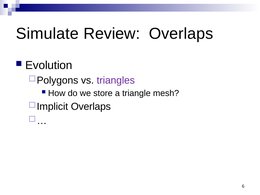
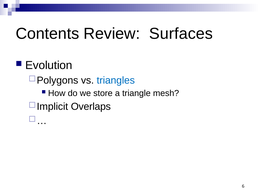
Simulate: Simulate -> Contents (47, 34)
Review Overlaps: Overlaps -> Surfaces (181, 34)
triangles colour: purple -> blue (116, 80)
